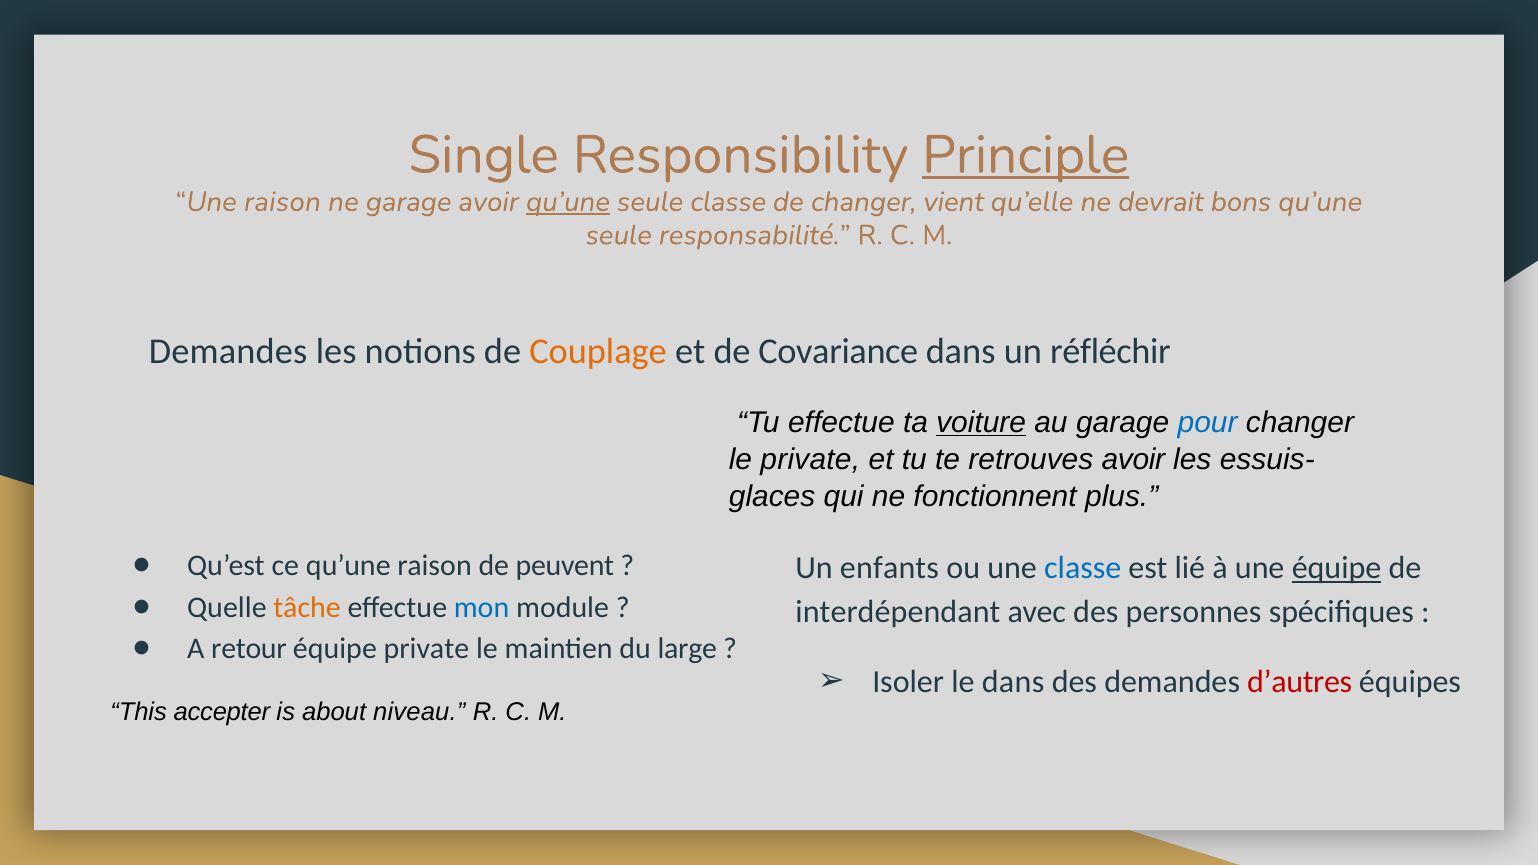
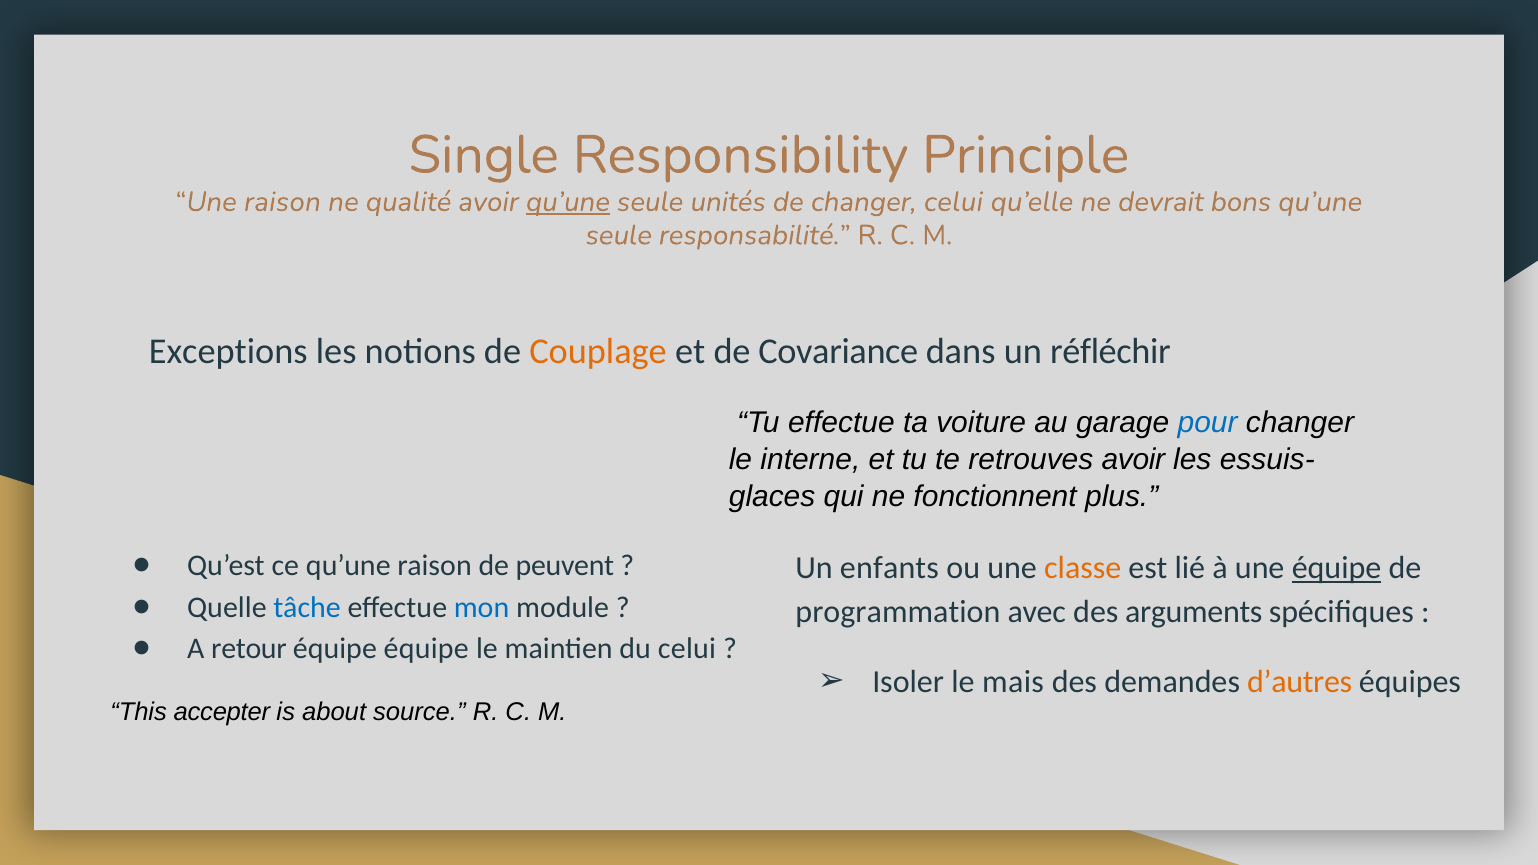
Principle underline: present -> none (1026, 155)
ne garage: garage -> qualité (409, 202)
seule classe: classe -> unités (728, 202)
changer vient: vient -> celui (953, 202)
Demandes: Demandes -> Exceptions (228, 352)
voiture underline: present -> none (981, 423)
le private: private -> interne (810, 460)
classe colour: blue -> orange (1083, 568)
tâche colour: orange -> blue (307, 607)
interdépendant: interdépendant -> programmation (898, 612)
personnes: personnes -> arguments (1194, 612)
équipe private: private -> équipe (426, 649)
du large: large -> celui (687, 649)
le dans: dans -> mais (1013, 682)
d’autres colour: red -> orange (1300, 682)
niveau: niveau -> source (419, 712)
